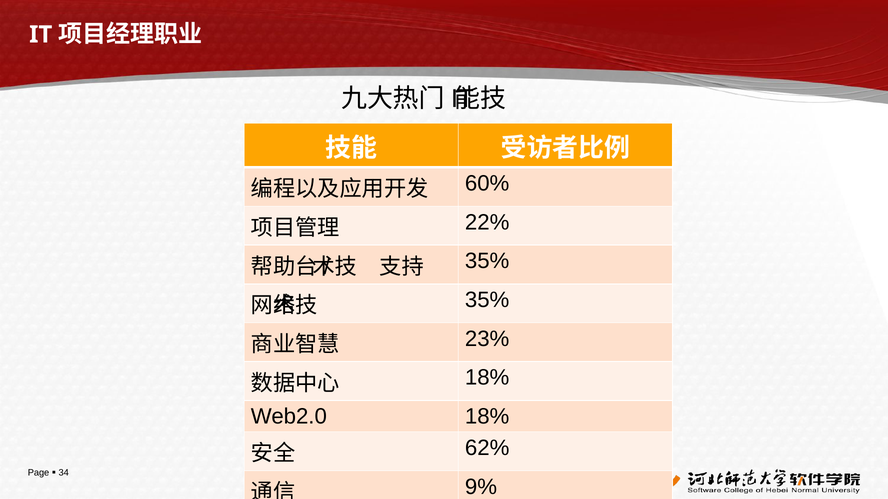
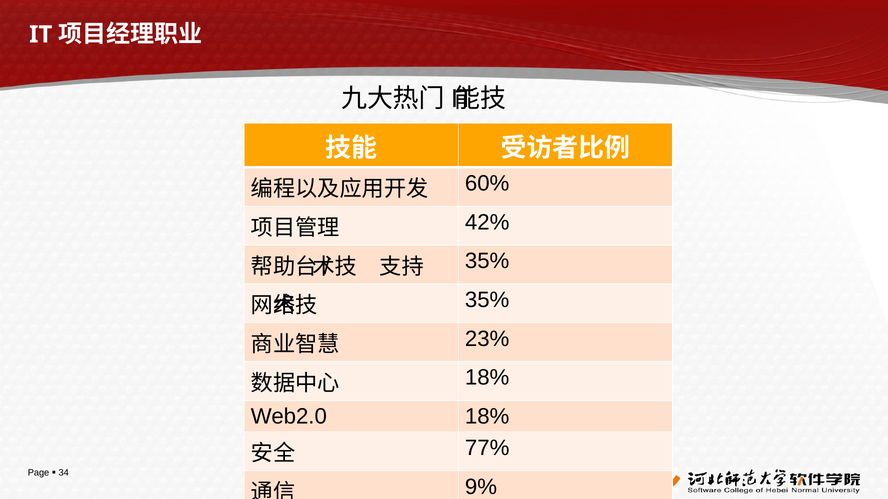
22%: 22% -> 42% (487, 222)
62%: 62% -> 77% (487, 448)
